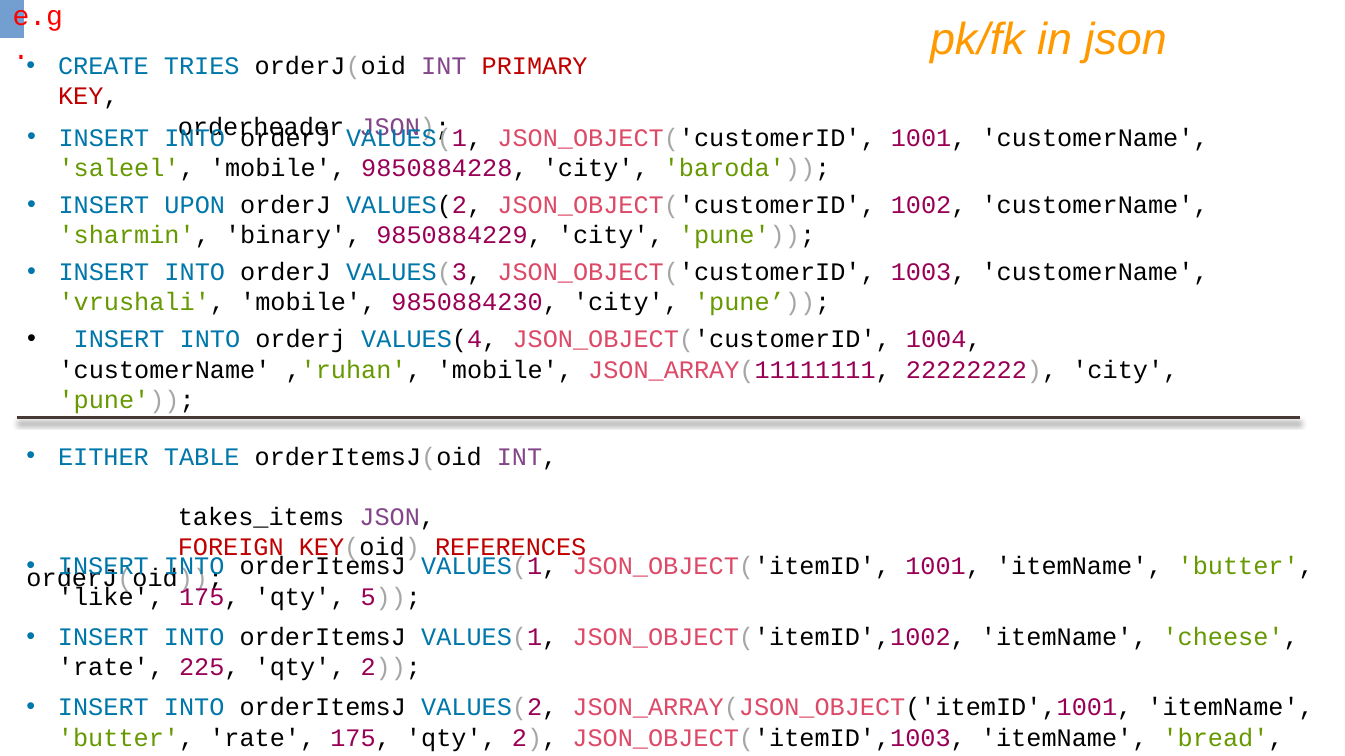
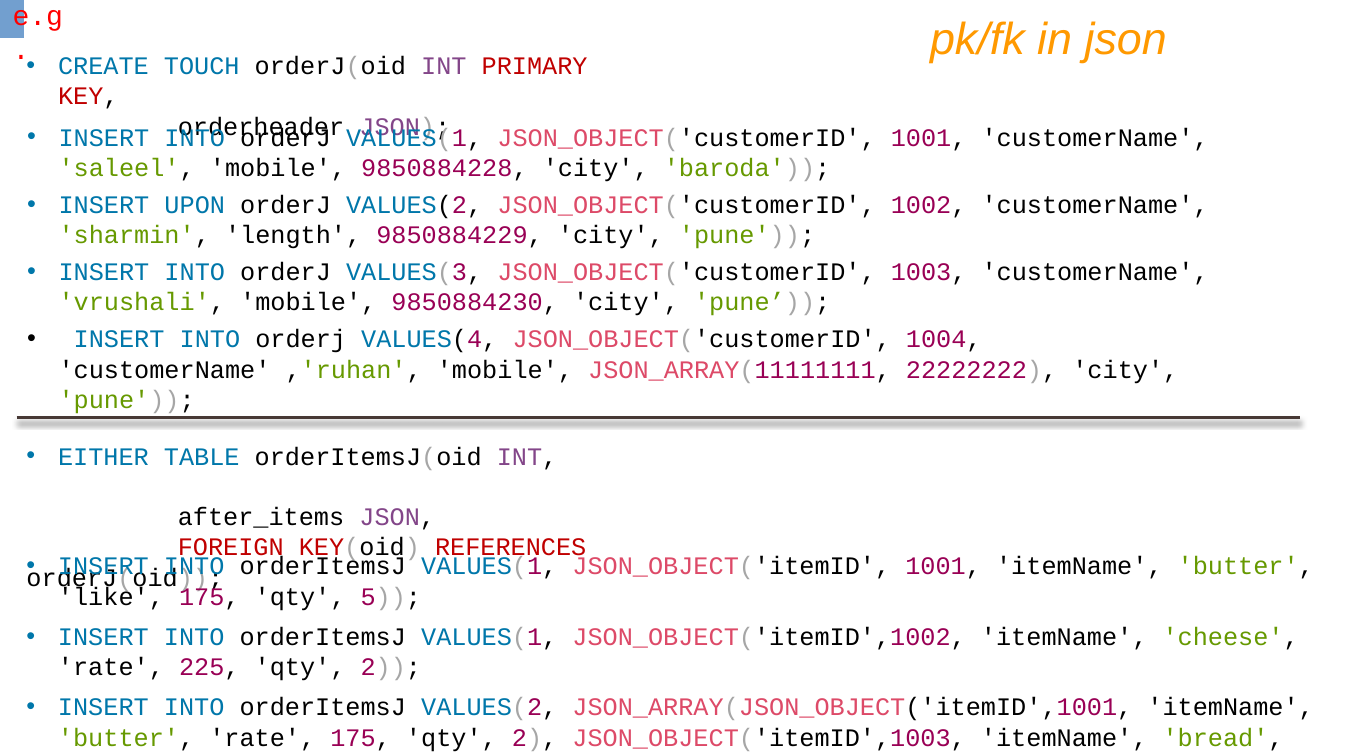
TRIES: TRIES -> TOUCH (202, 66)
binary: binary -> length (293, 235)
takes_items: takes_items -> after_items (261, 518)
